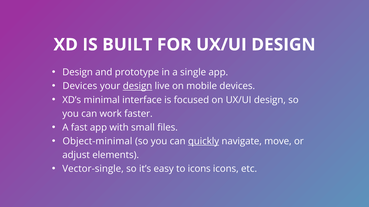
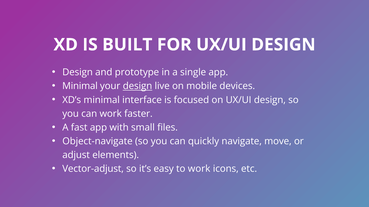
Devices: Devices -> Minimal (80, 86)
Object-minimal: Object-minimal -> Object-navigate (97, 142)
quickly underline: present -> none (204, 142)
Vector-single: Vector-single -> Vector-adjust (93, 169)
to icons: icons -> work (199, 169)
